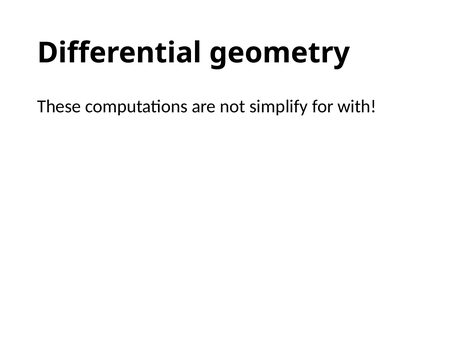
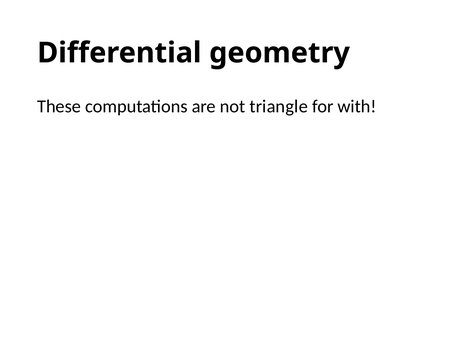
simplify: simplify -> triangle (279, 106)
